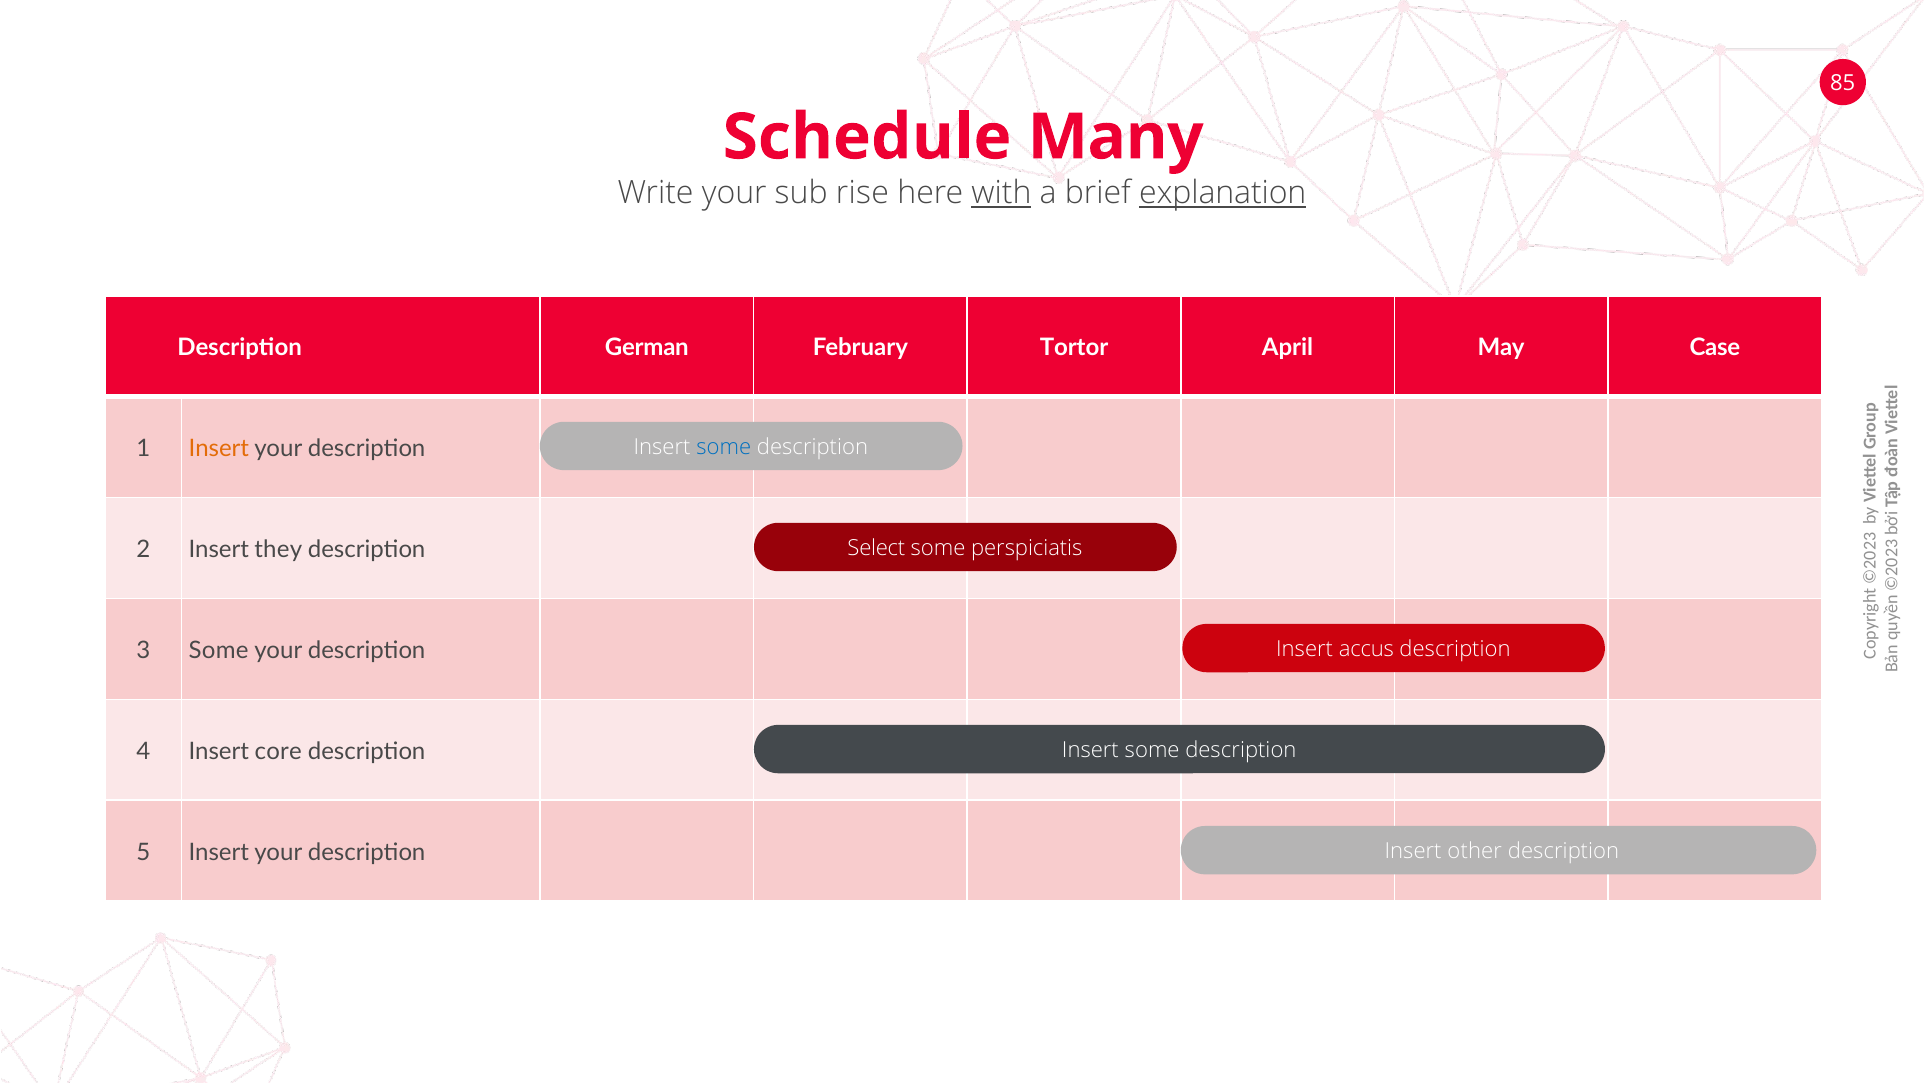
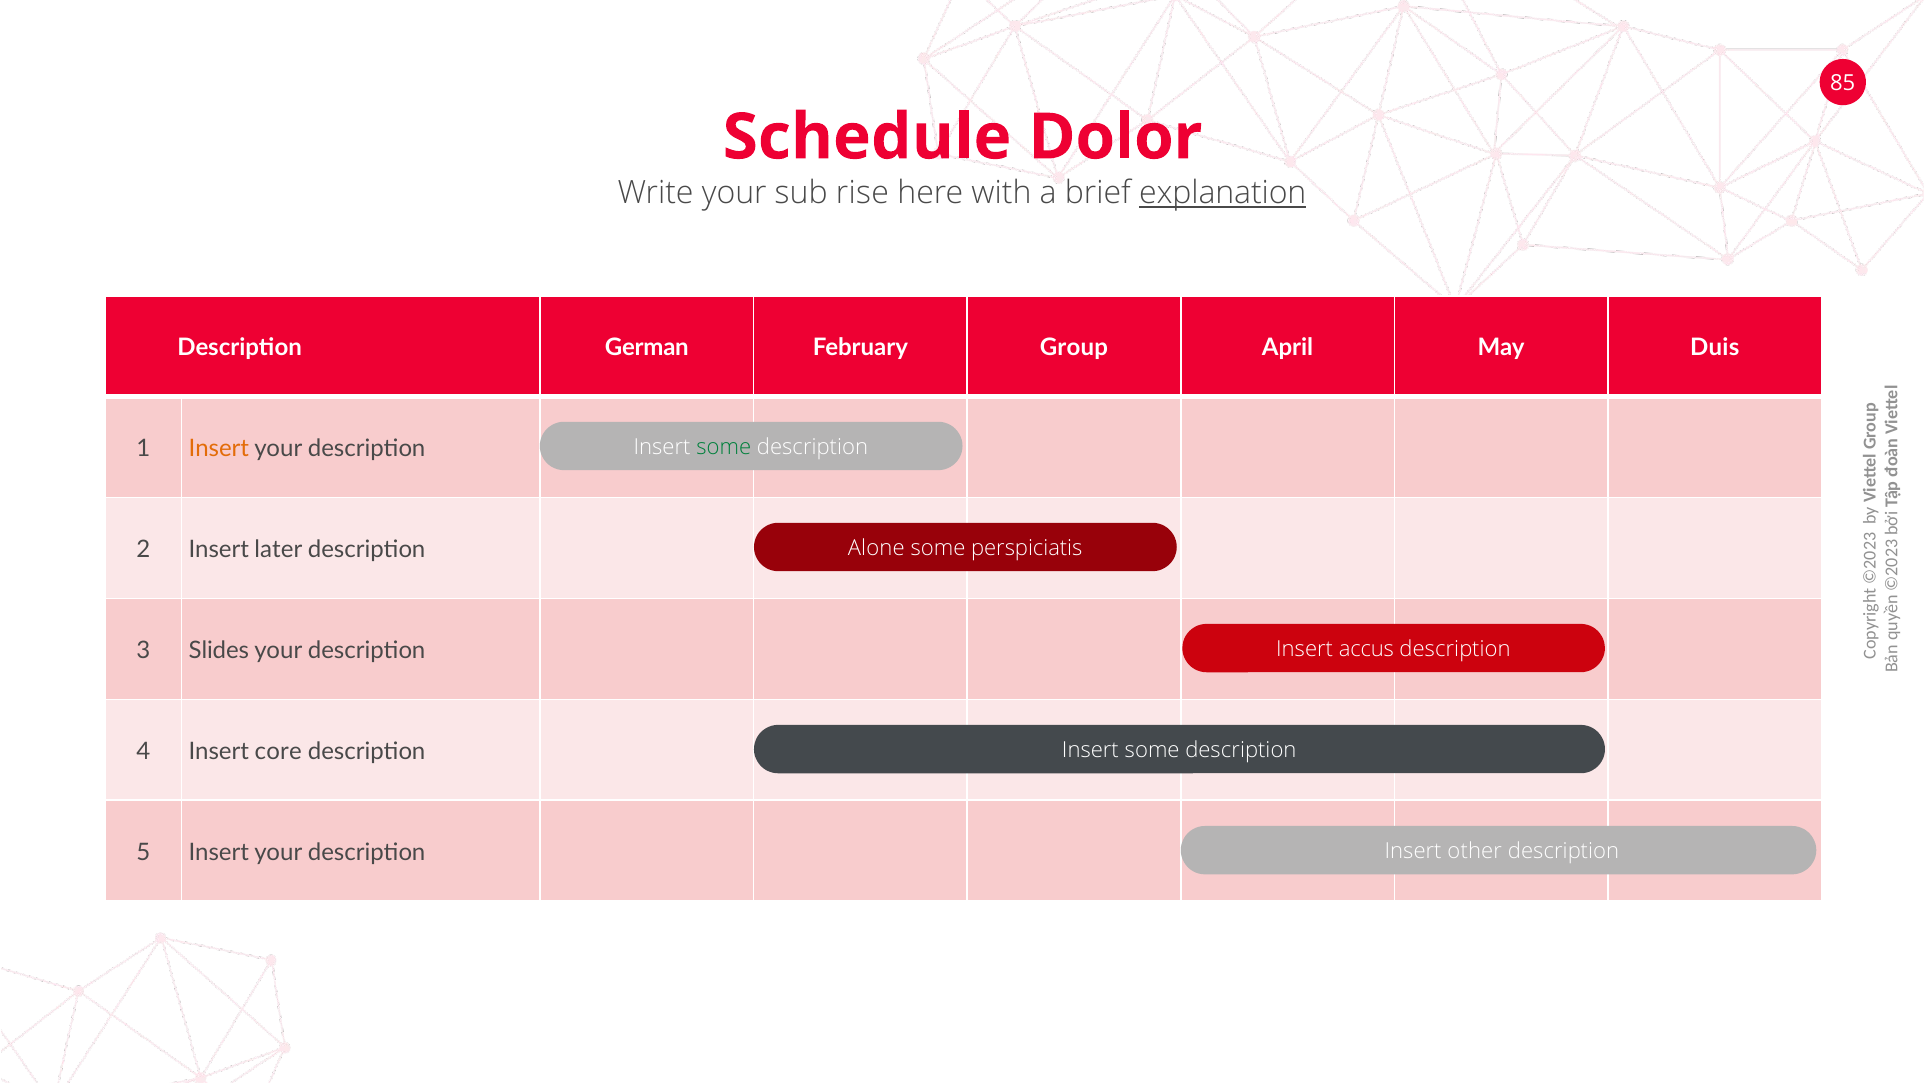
Many: Many -> Dolor (1115, 137)
with underline: present -> none (1001, 193)
Tortor: Tortor -> Group (1074, 348)
Case: Case -> Duis (1715, 348)
some colour: blue -> green (724, 447)
Select: Select -> Alone (876, 548)
they: they -> later (278, 549)
3 Some: Some -> Slides (219, 650)
